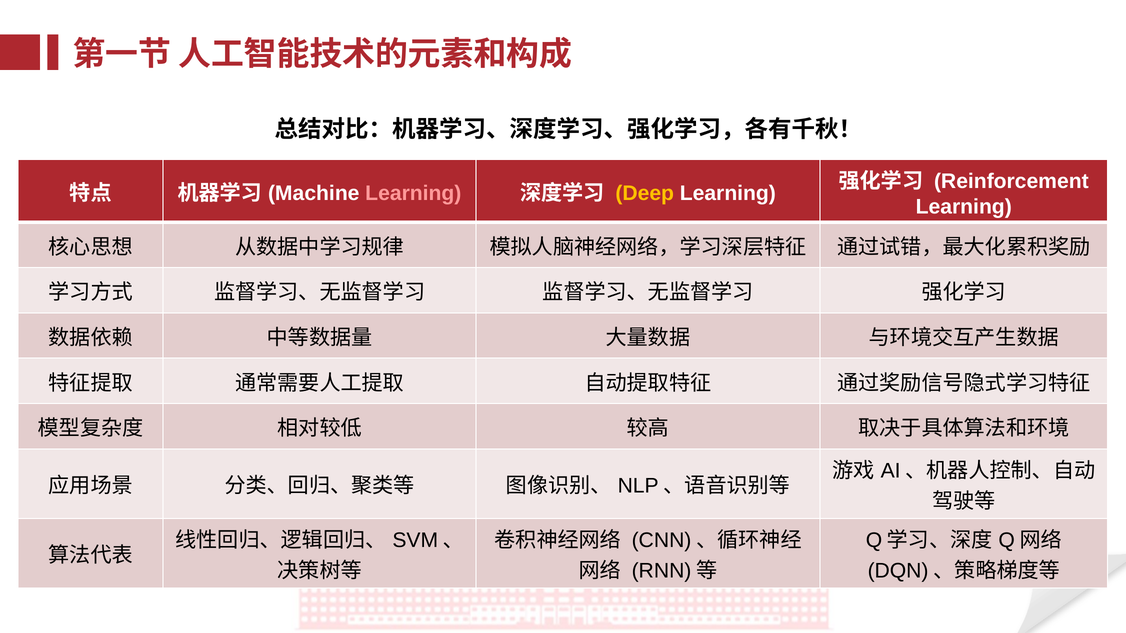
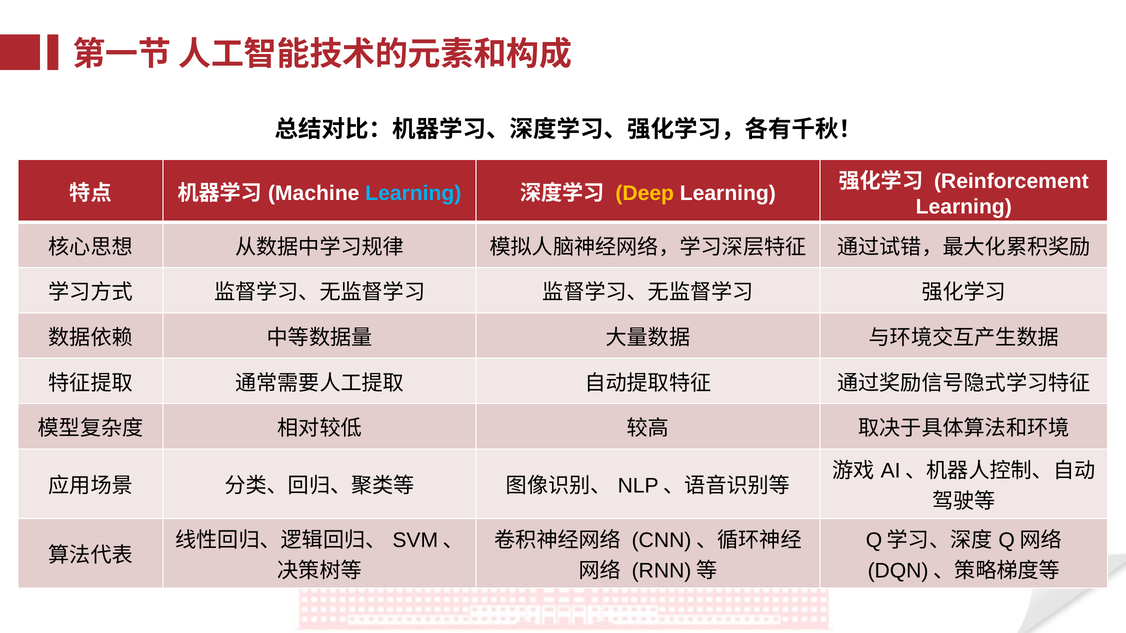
Learning colour: pink -> light blue (413, 193)
